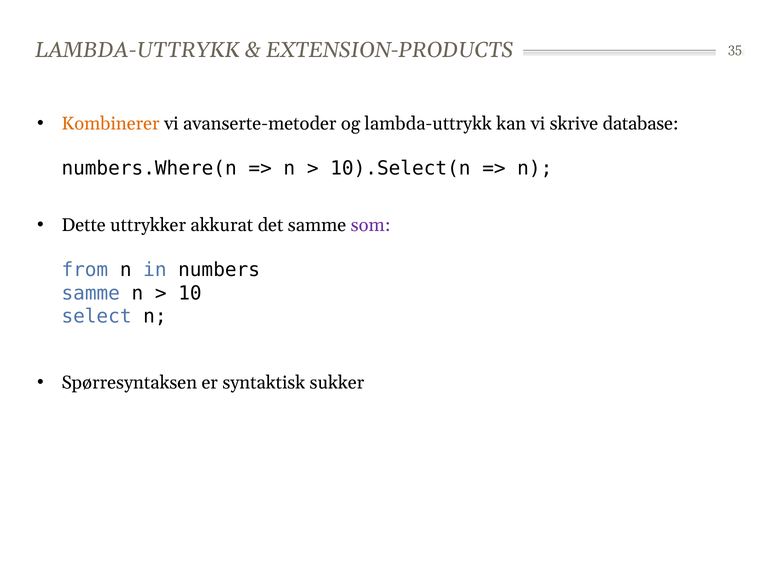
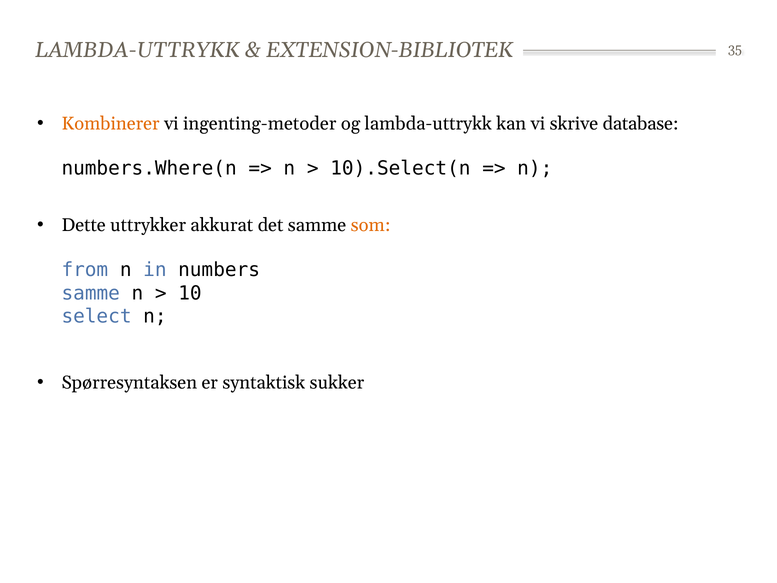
EXTENSION-PRODUCTS: EXTENSION-PRODUCTS -> EXTENSION-BIBLIOTEK (390, 50)
avanserte-metoder: avanserte-metoder -> ingenting-metoder (260, 123)
som colour: purple -> orange (371, 225)
